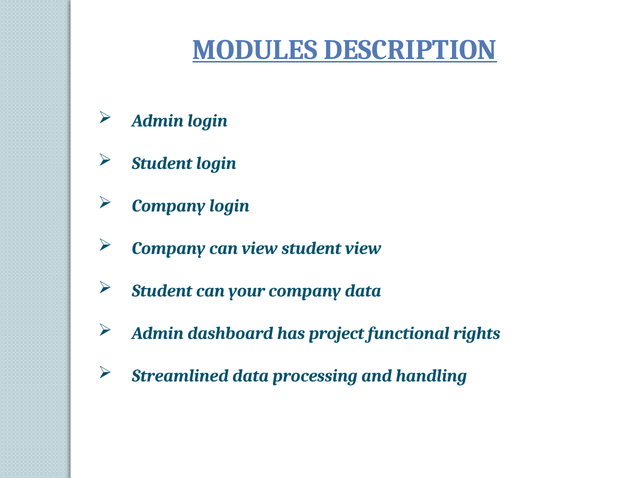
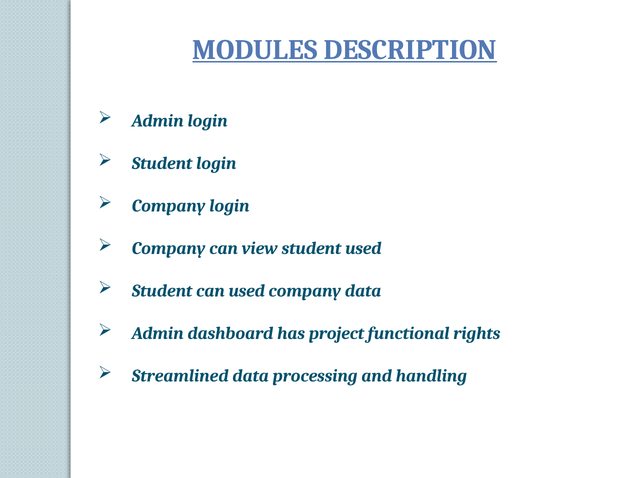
student view: view -> used (363, 248)
can your: your -> used (247, 291)
